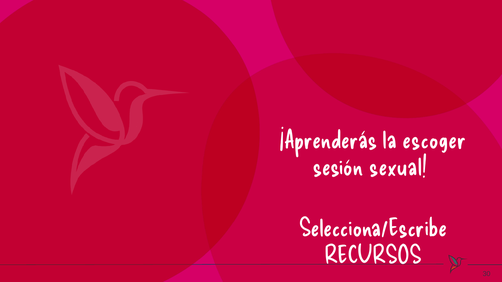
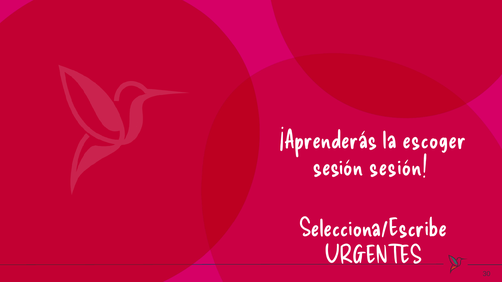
sesión sexual: sexual -> sesión (398, 167)
RECURSOS: RECURSOS -> URGENTES (373, 256)
